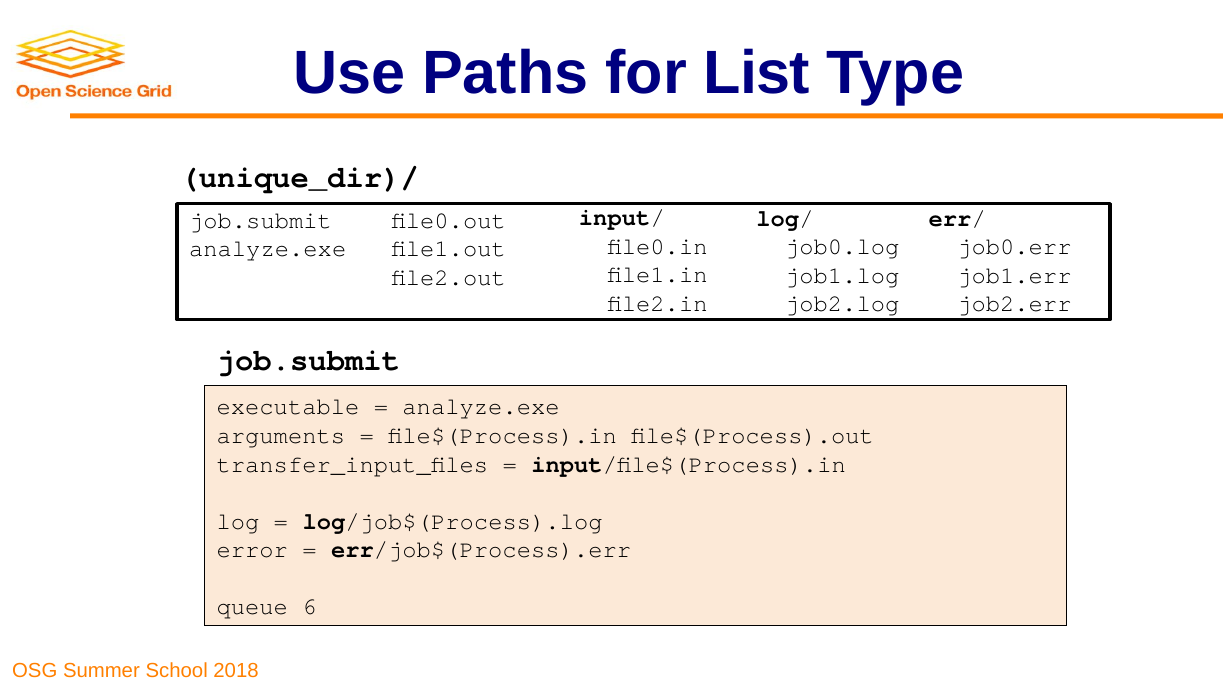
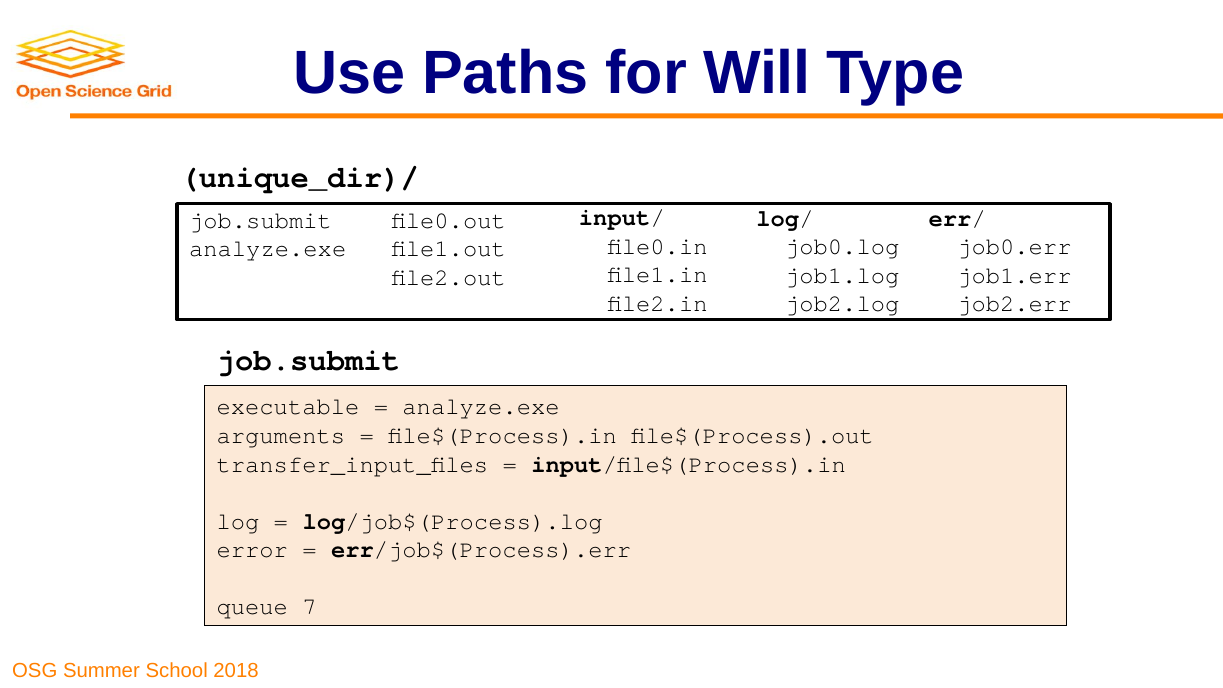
List: List -> Will (757, 73)
6: 6 -> 7 (310, 607)
